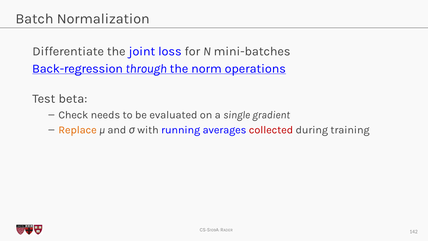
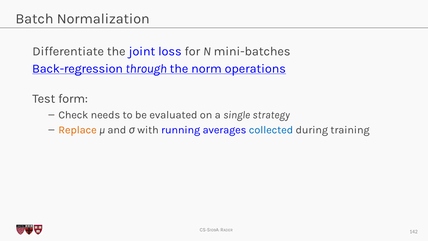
beta: beta -> form (73, 99)
gradient: gradient -> strategy (271, 115)
collected colour: red -> blue (271, 130)
